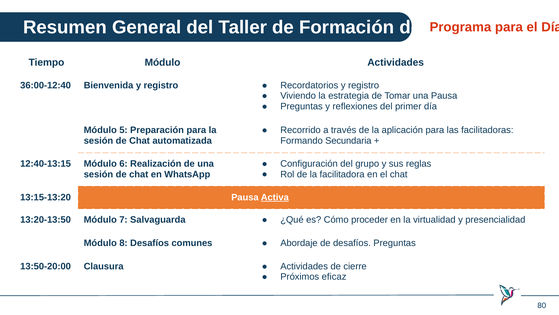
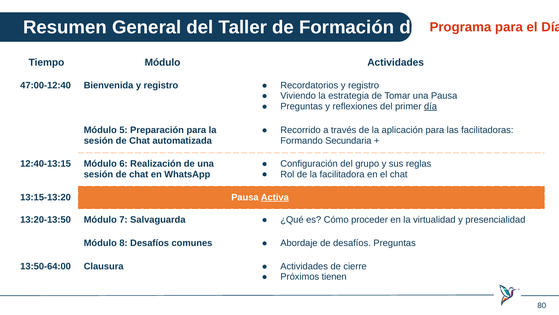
36:00-12:40: 36:00-12:40 -> 47:00-12:40 (46, 85)
día underline: none -> present (431, 106)
13:50-20:00: 13:50-20:00 -> 13:50-64:00 (46, 266)
eficaz: eficaz -> tienen (334, 276)
